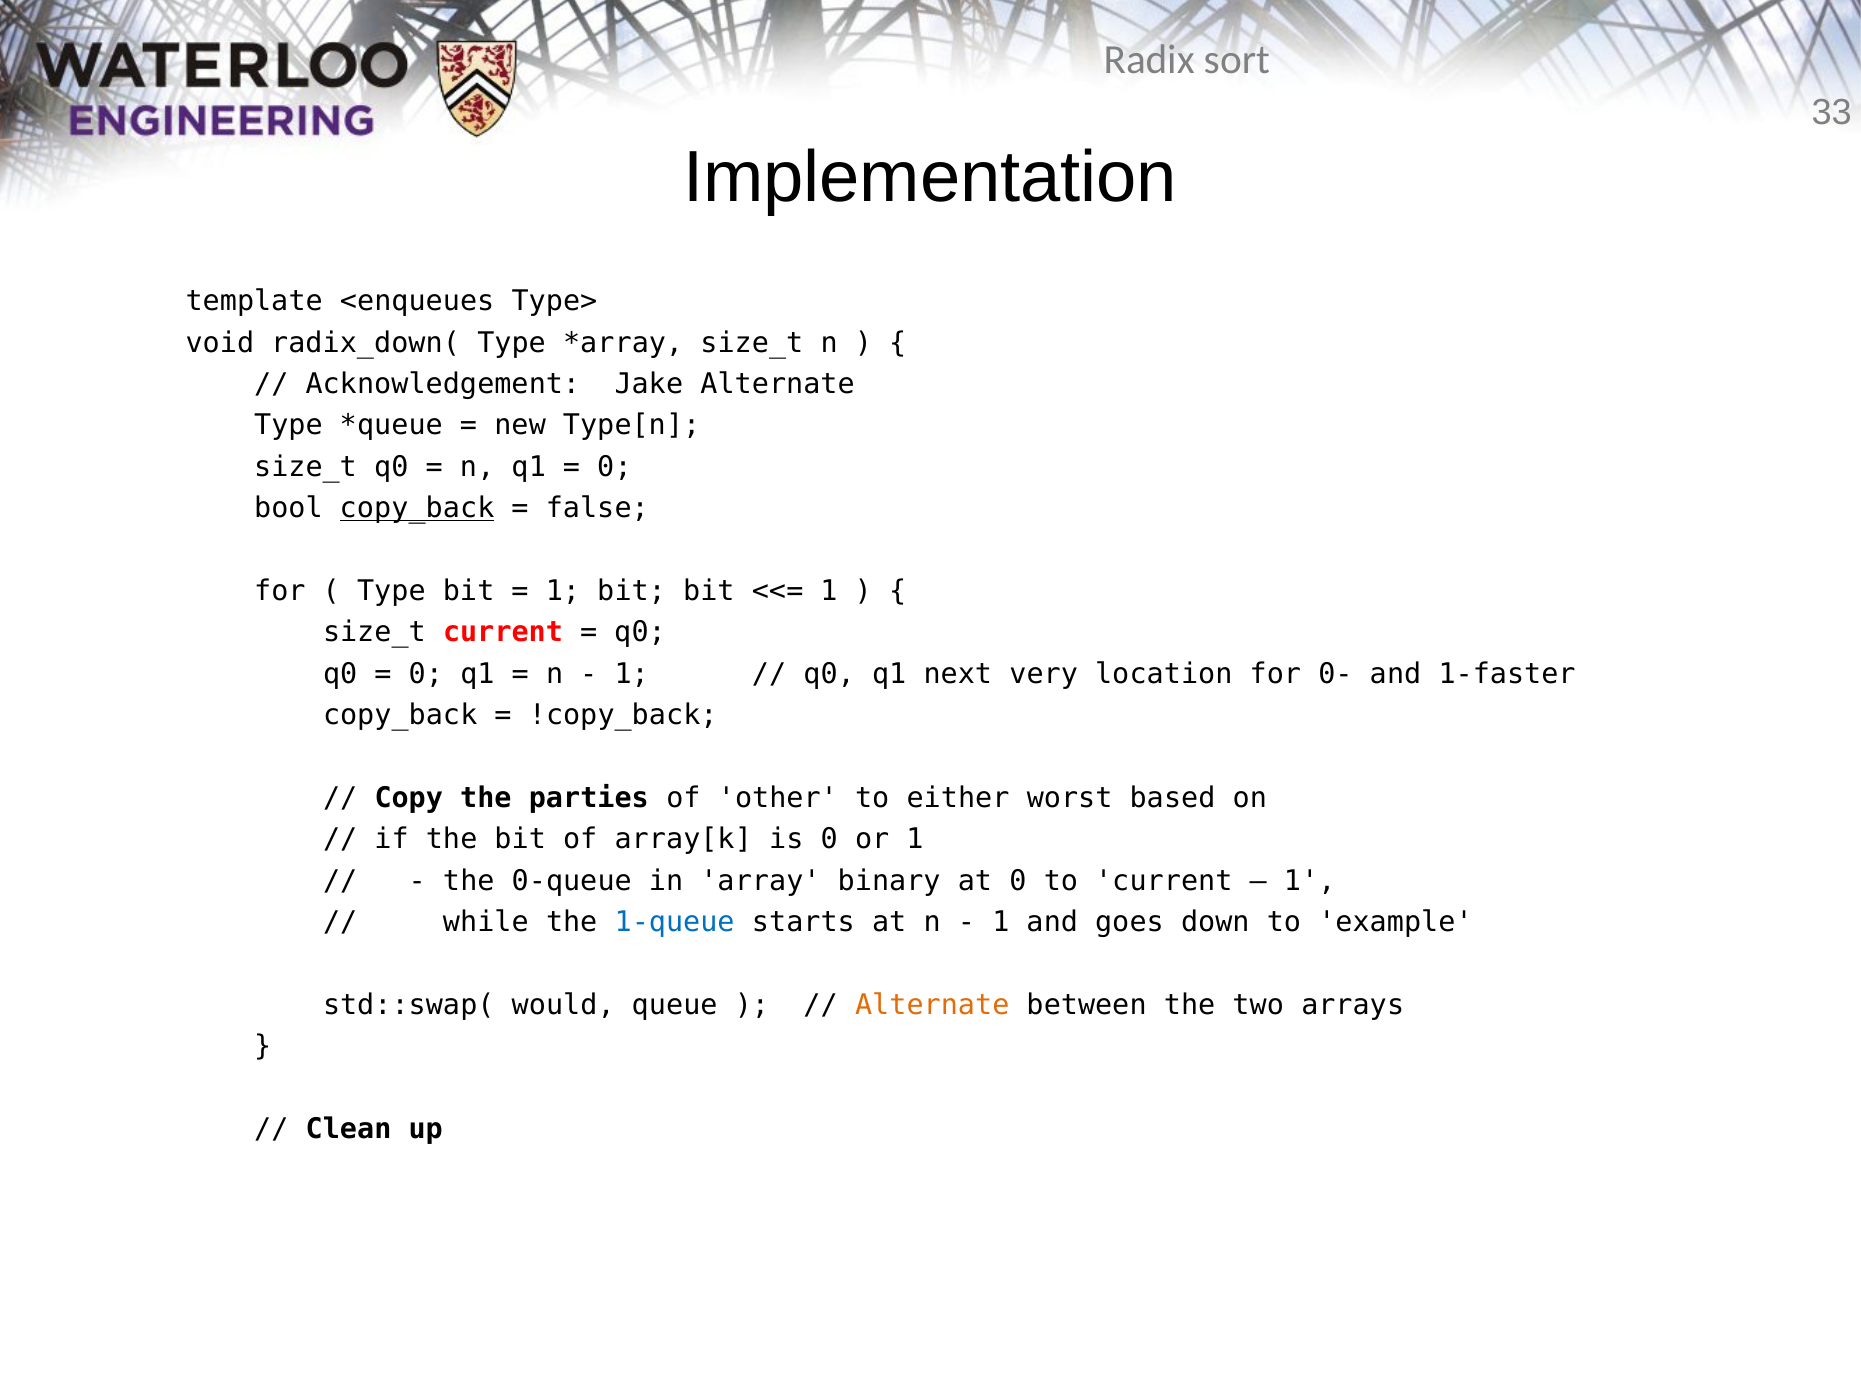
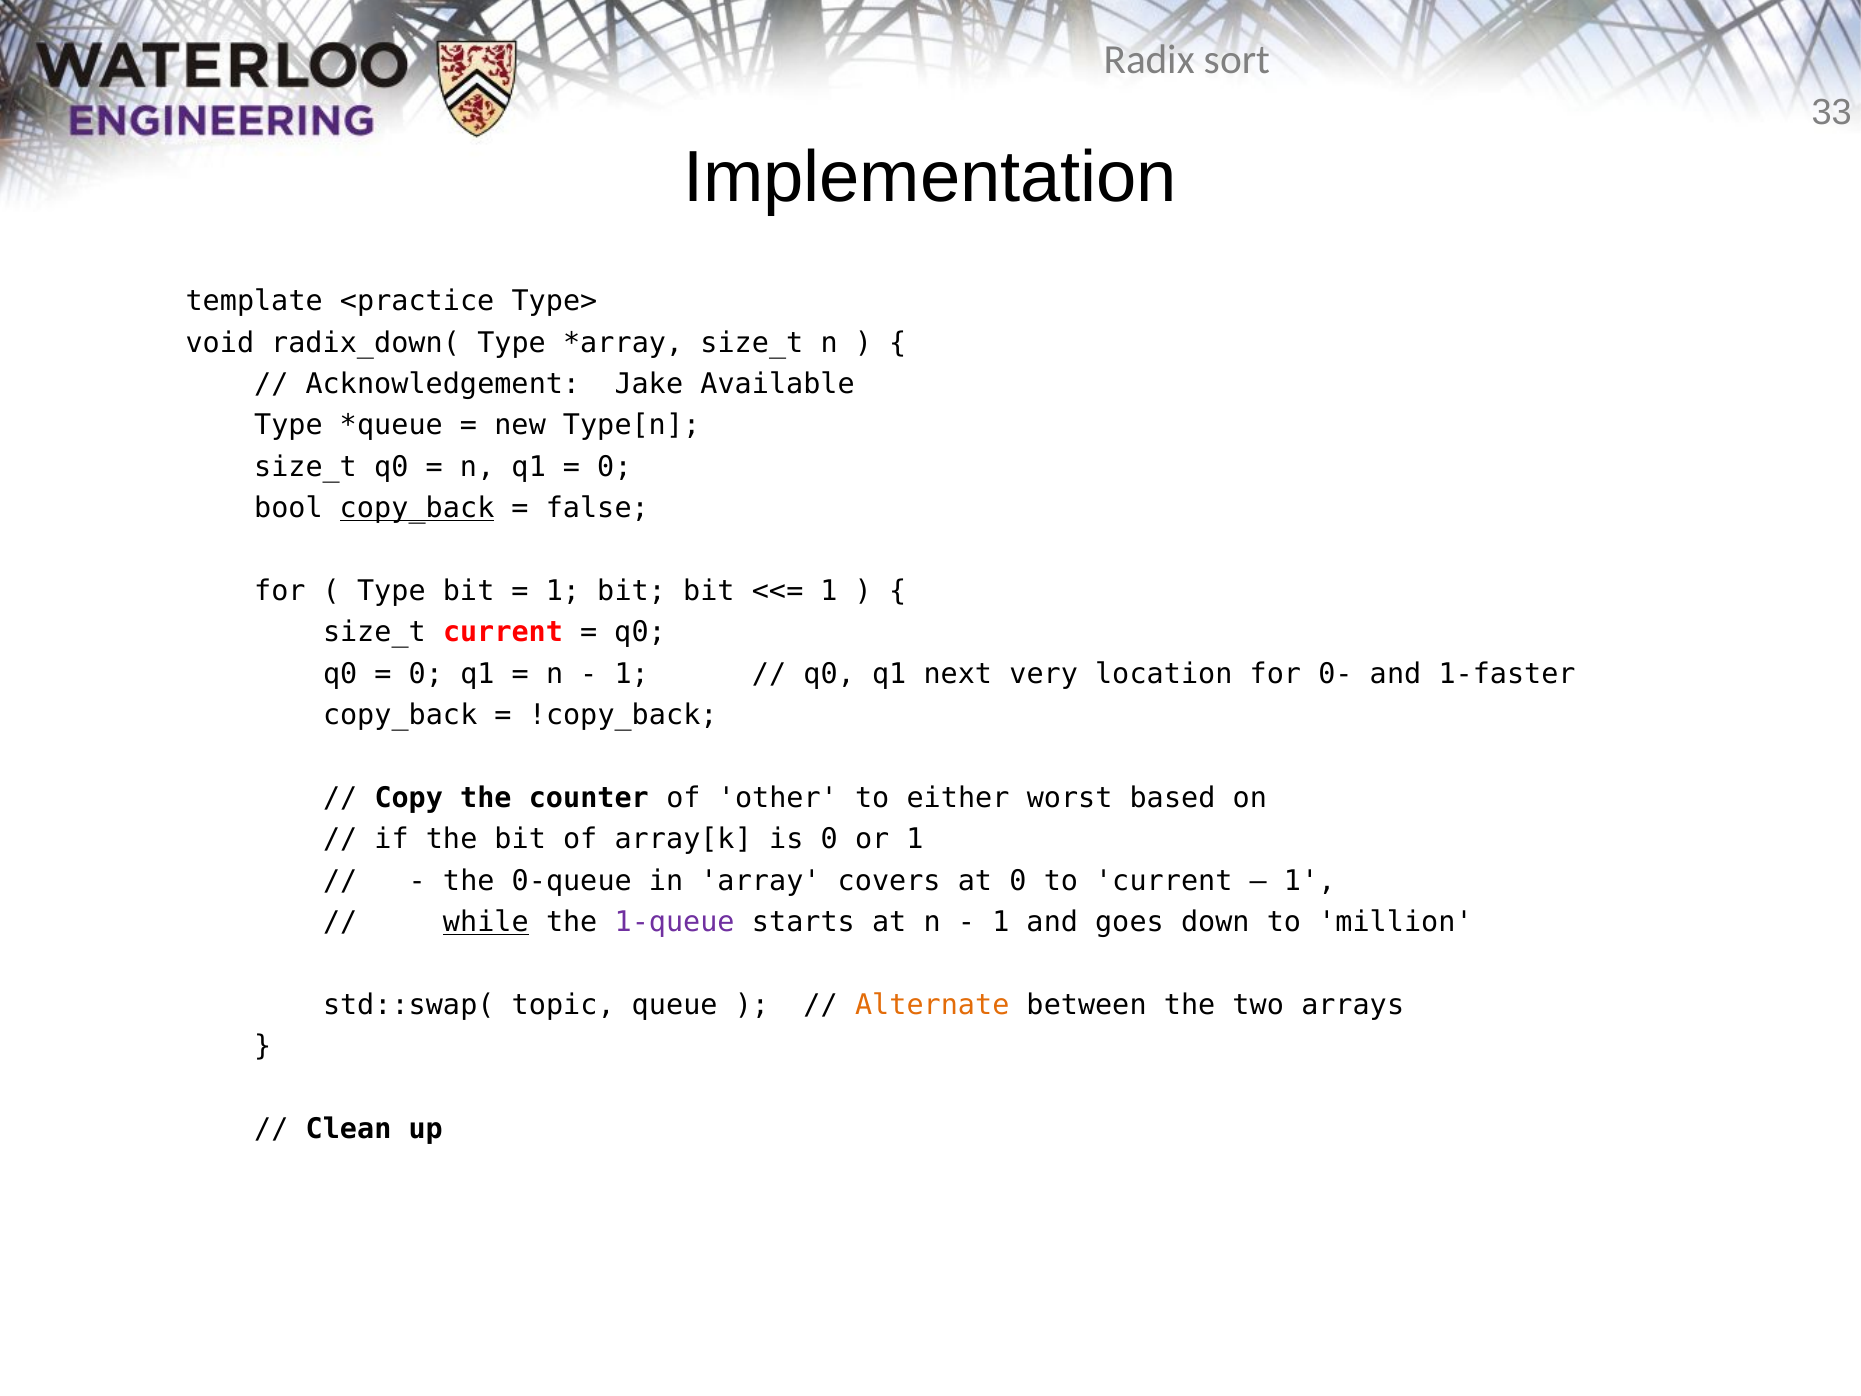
<enqueues: <enqueues -> <practice (417, 301)
Jake Alternate: Alternate -> Available (778, 384)
parties: parties -> counter (589, 798)
binary: binary -> covers (889, 881)
while underline: none -> present (486, 922)
1-queue colour: blue -> purple (675, 922)
example: example -> million (1395, 922)
would: would -> topic (563, 1005)
